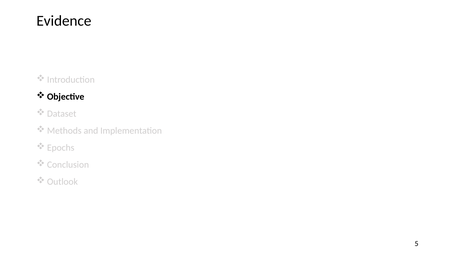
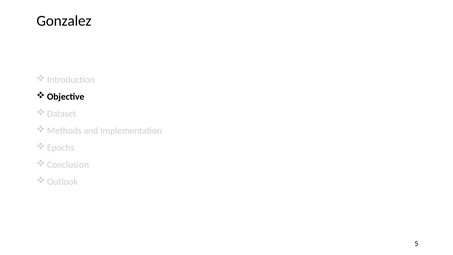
Evidence: Evidence -> Gonzalez (64, 21)
